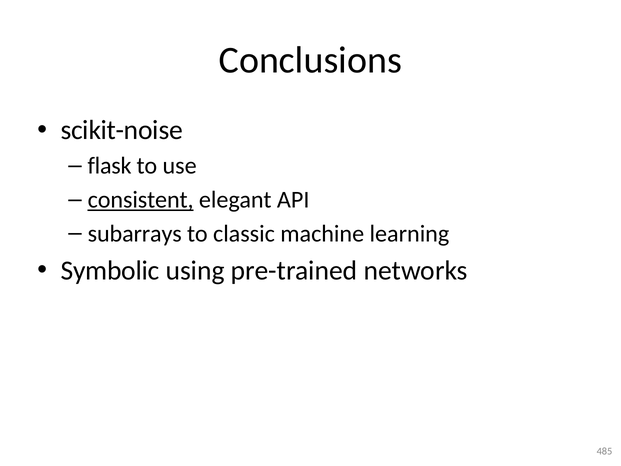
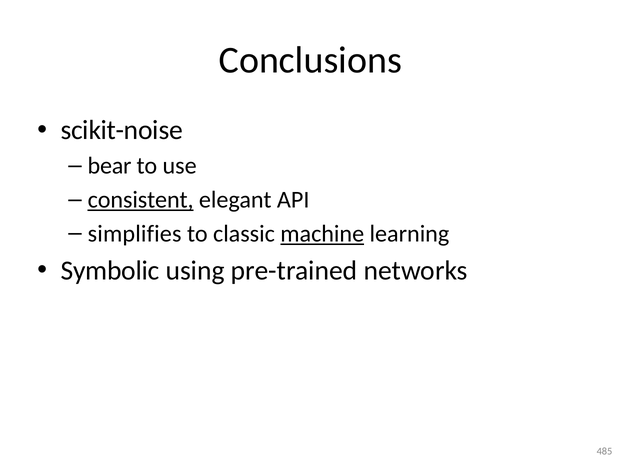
flask: flask -> bear (110, 166)
subarrays: subarrays -> simplifies (135, 234)
machine underline: none -> present (322, 234)
